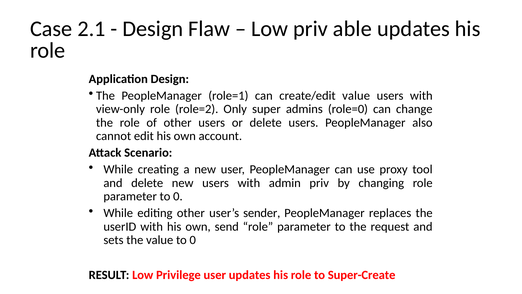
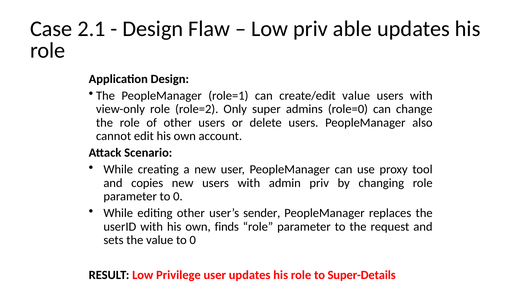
and delete: delete -> copies (147, 183)
send: send -> finds (227, 226)
Super-Create: Super-Create -> Super-Details (362, 275)
